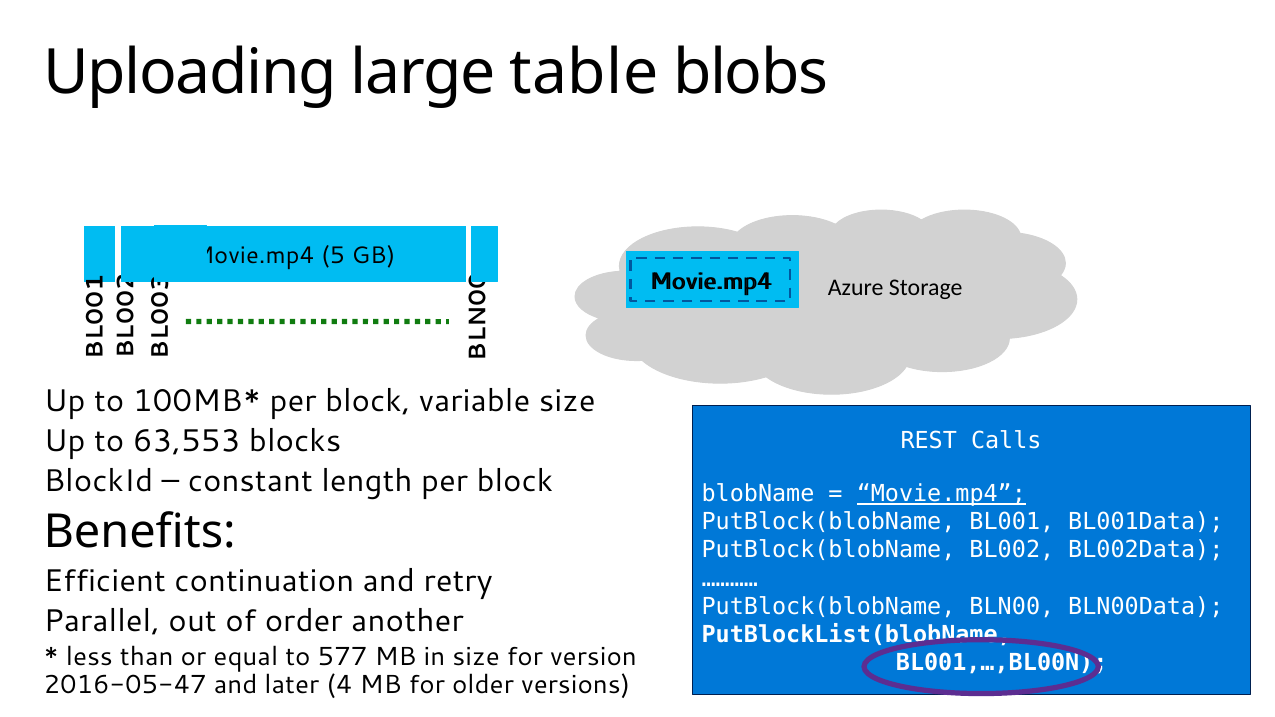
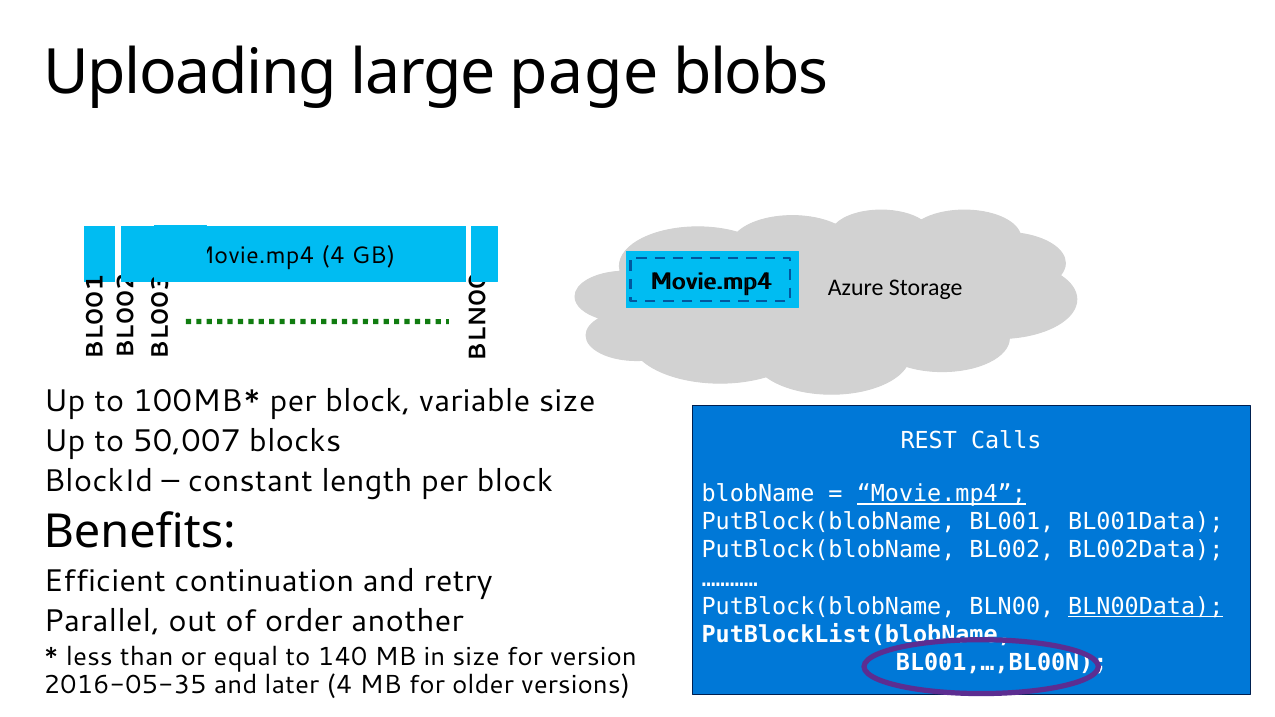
table: table -> page (584, 73)
5: 5 -> 4 (333, 256)
63,553: 63,553 -> 50,007 (187, 441)
BLN00Data underline: none -> present (1146, 606)
577: 577 -> 140 (343, 657)
2016-05-47: 2016-05-47 -> 2016-05-35 (125, 685)
